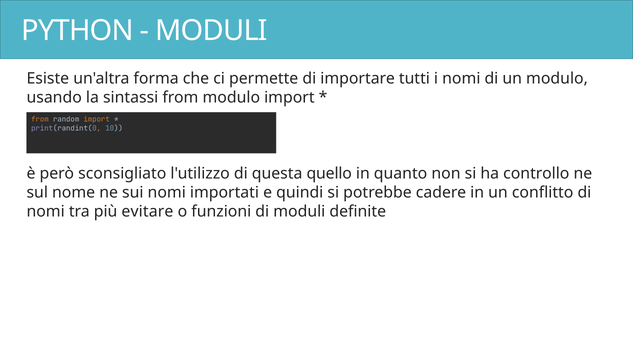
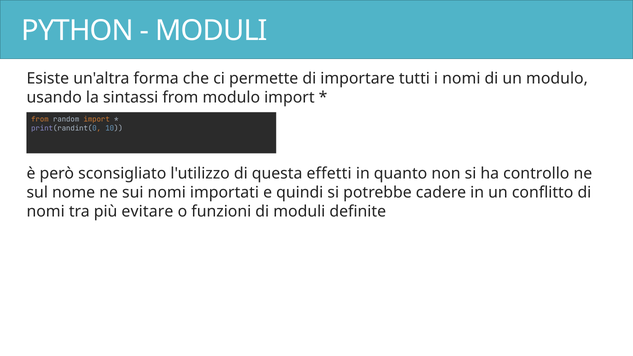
quello: quello -> effetti (329, 174)
